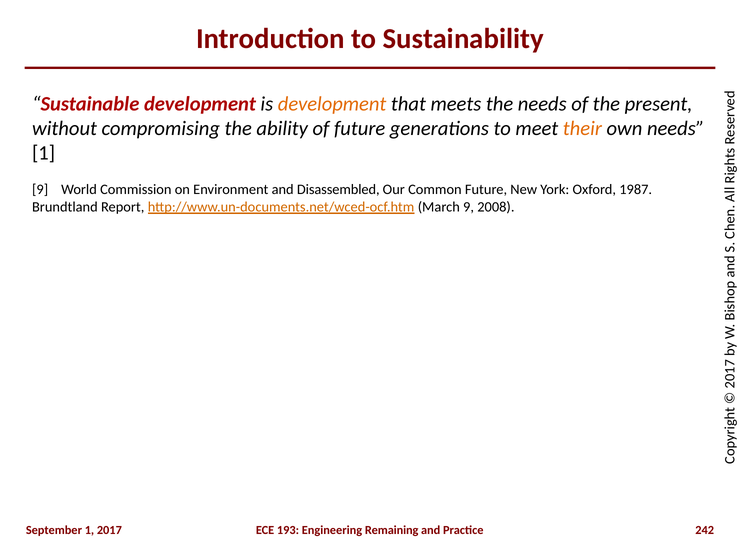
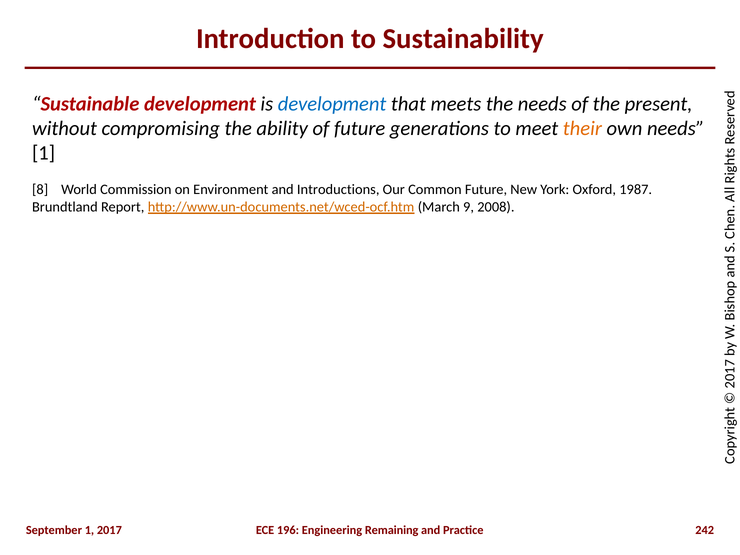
development colour: orange -> blue (332, 104)
9: 9 -> 8 (40, 190)
Disassembled: Disassembled -> Introductions (338, 190)
193: 193 -> 196 (288, 530)
